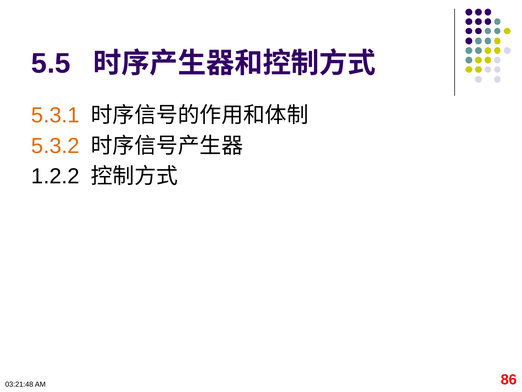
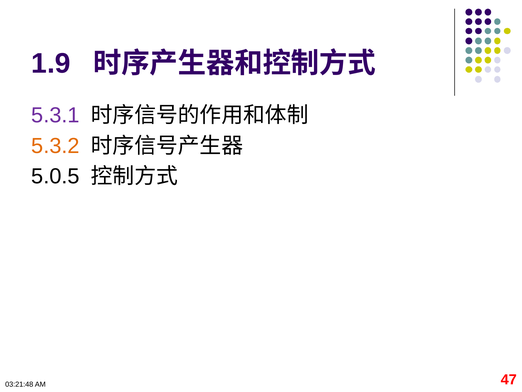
5.5: 5.5 -> 1.9 (51, 63)
5.3.1 colour: orange -> purple (55, 115)
1.2.2: 1.2.2 -> 5.0.5 (55, 176)
86: 86 -> 47 (509, 379)
